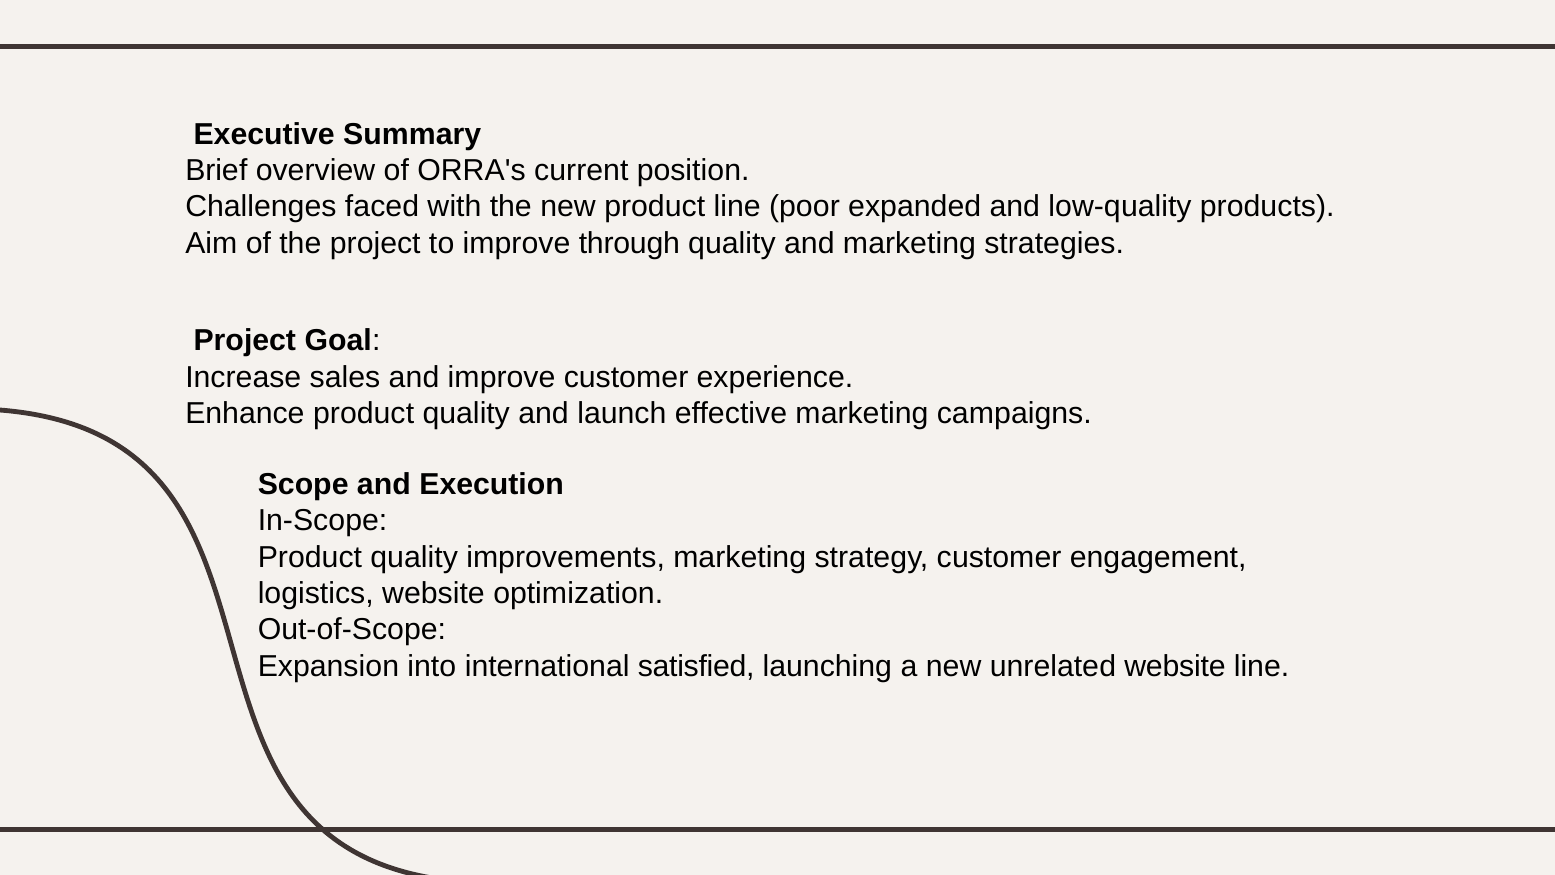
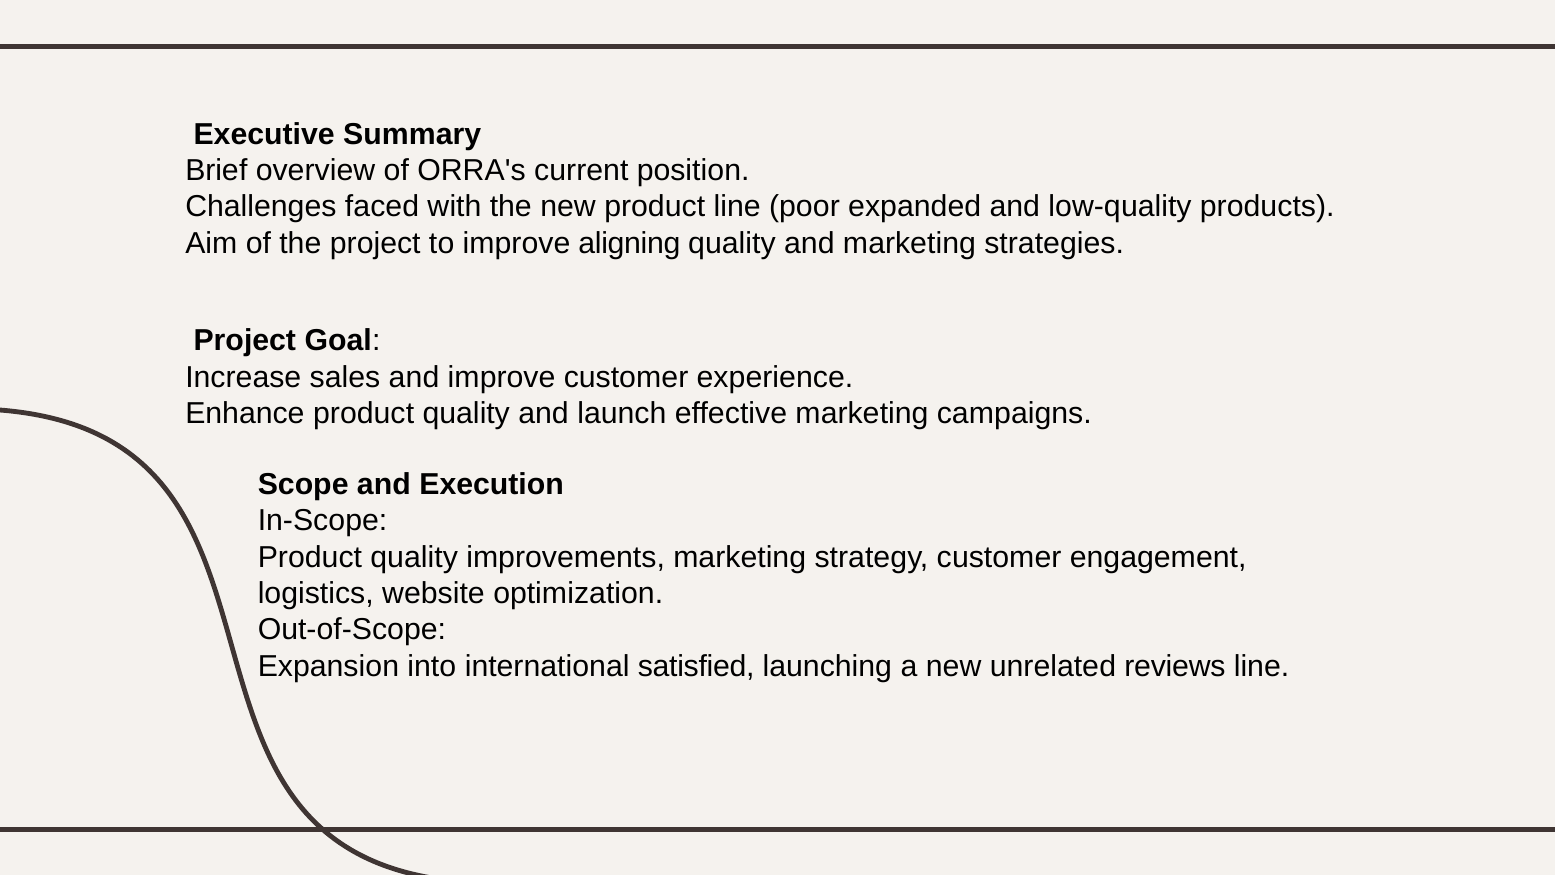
through: through -> aligning (629, 243)
unrelated website: website -> reviews (1175, 666)
